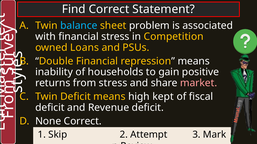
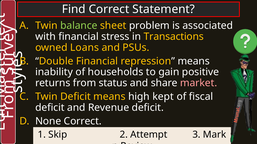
balance colour: light blue -> light green (79, 26)
Competition: Competition -> Transactions (174, 37)
from stress: stress -> status (113, 83)
